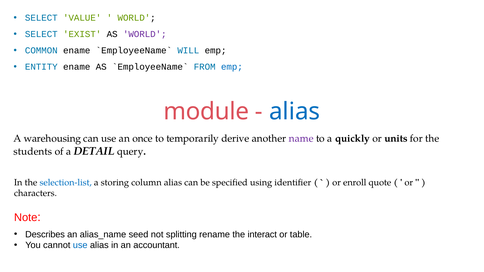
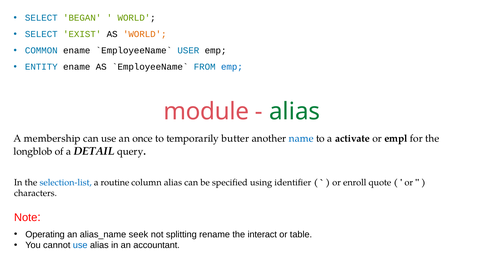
VALUE: VALUE -> BEGAN (82, 18)
WORLD colour: purple -> orange (145, 34)
WILL: WILL -> USER (188, 51)
alias colour: blue -> green (295, 112)
warehousing: warehousing -> membership (52, 139)
derive: derive -> butter (235, 139)
name colour: purple -> blue (301, 139)
quickly: quickly -> activate (353, 139)
units: units -> empl (396, 139)
students: students -> longblob (33, 152)
storing: storing -> routine (115, 183)
Describes: Describes -> Operating (45, 235)
seed: seed -> seek (138, 235)
